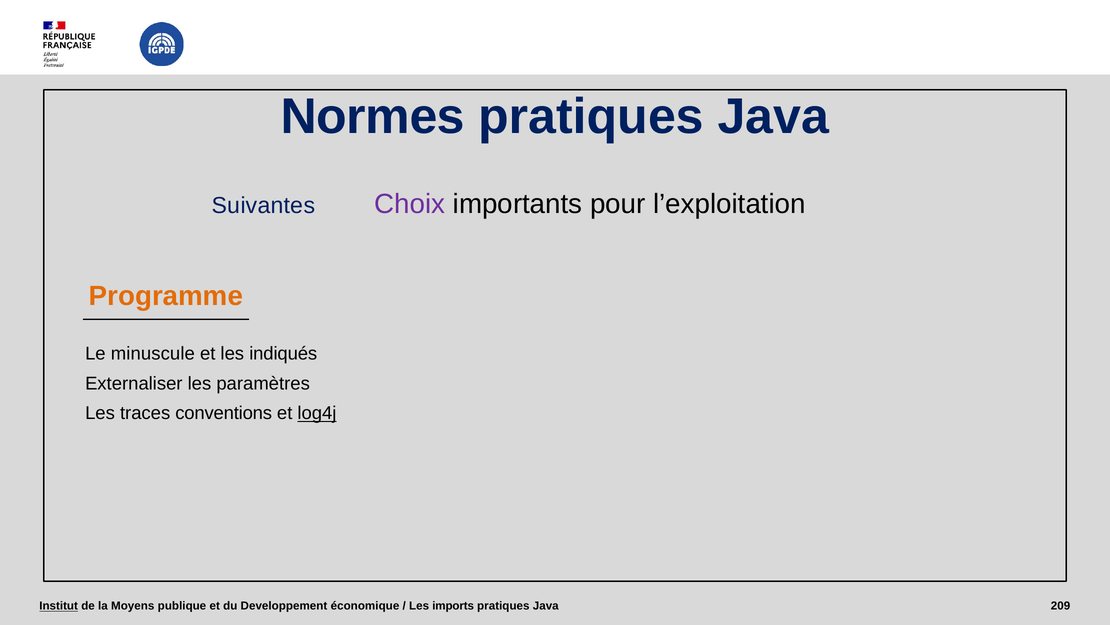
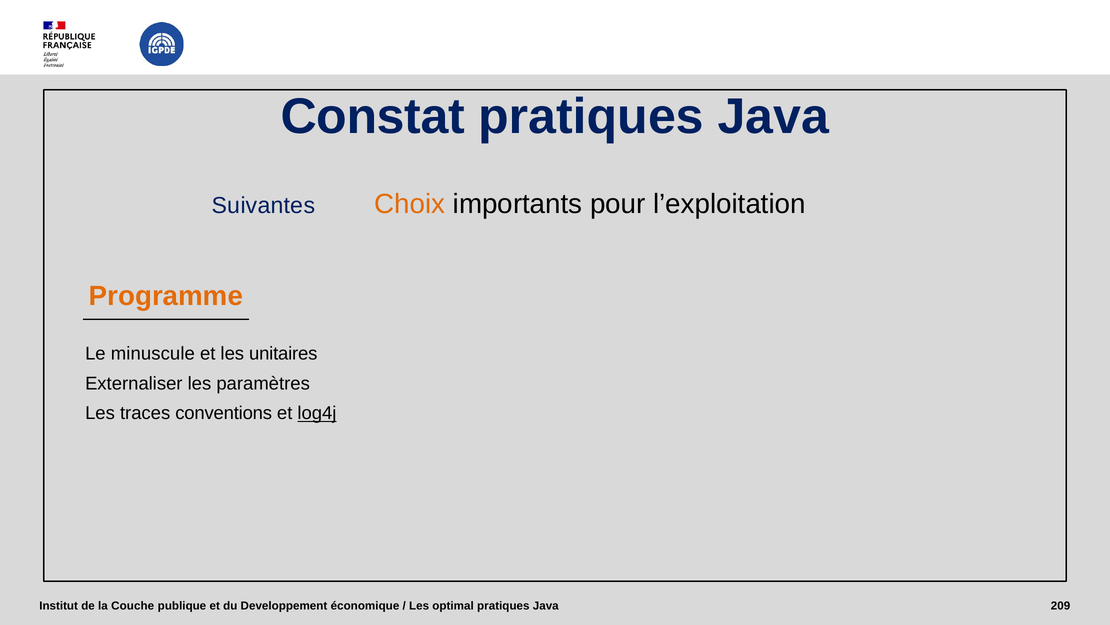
Normes: Normes -> Constat (373, 116)
Choix colour: purple -> orange (410, 204)
indiqués: indiqués -> unitaires (283, 353)
Institut underline: present -> none (59, 606)
Moyens: Moyens -> Couche (133, 606)
imports: imports -> optimal (453, 606)
